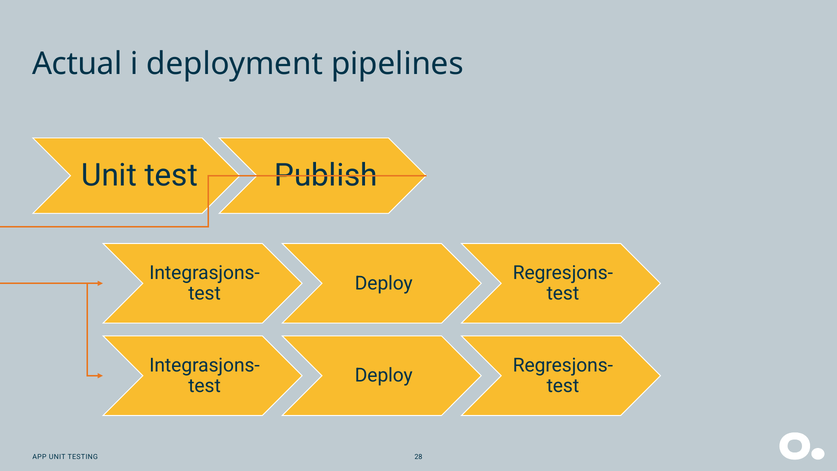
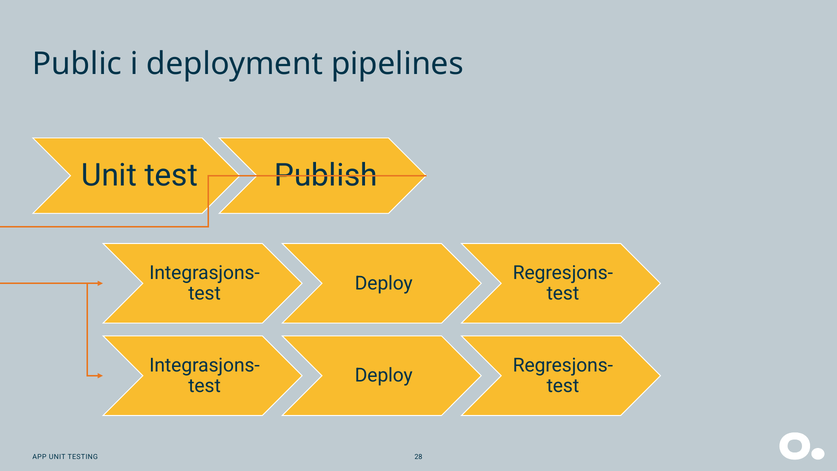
Actual: Actual -> Public (77, 64)
